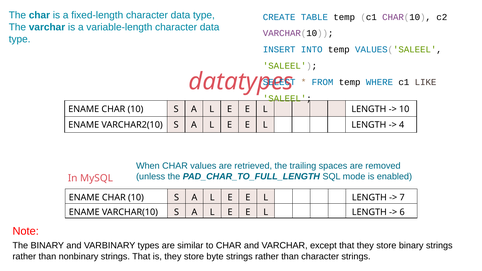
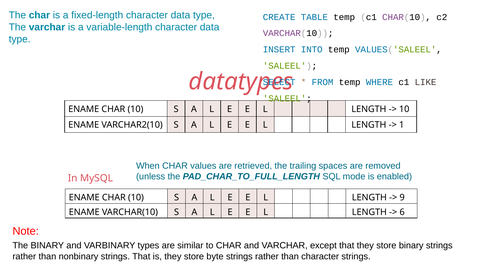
4: 4 -> 1 (402, 125)
7: 7 -> 9 (402, 197)
